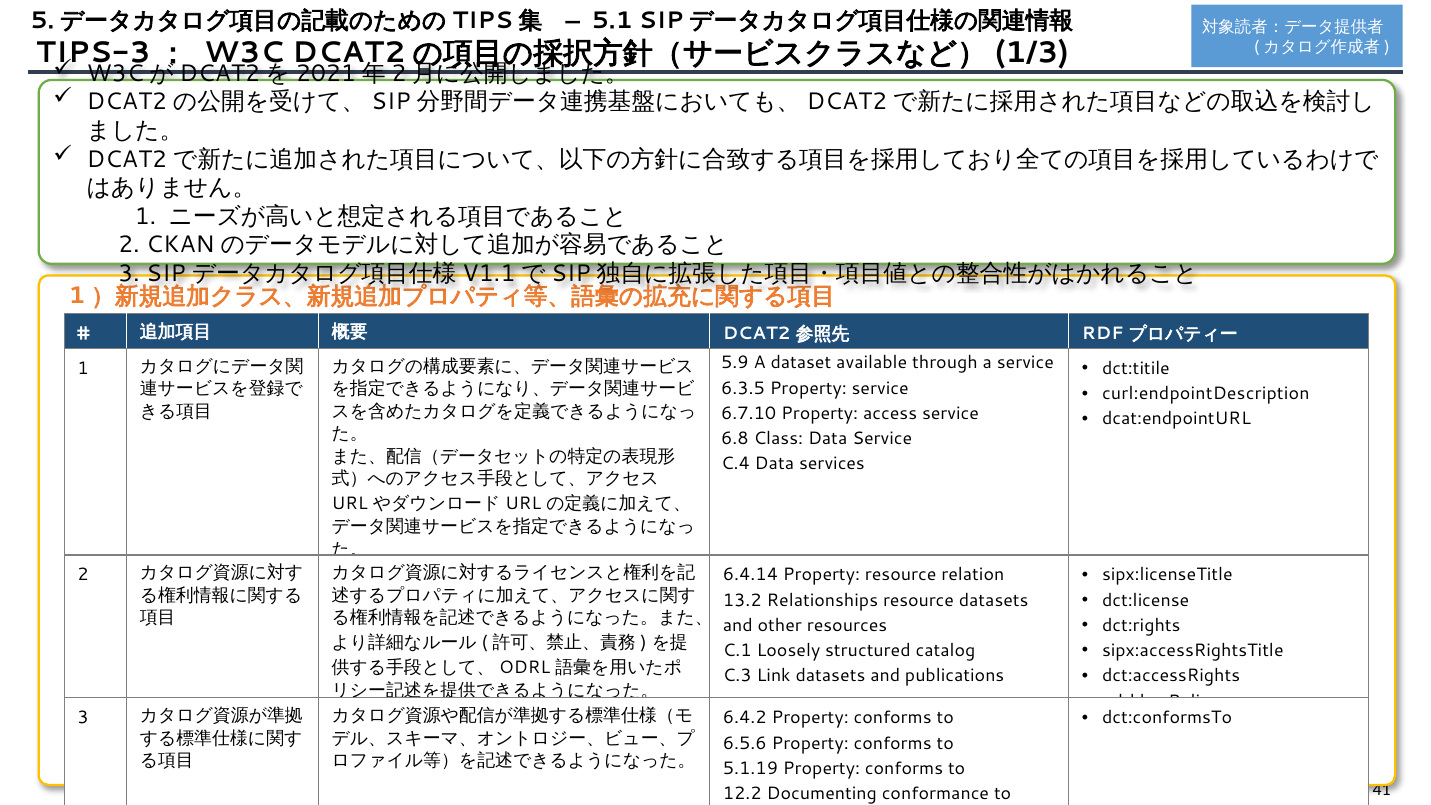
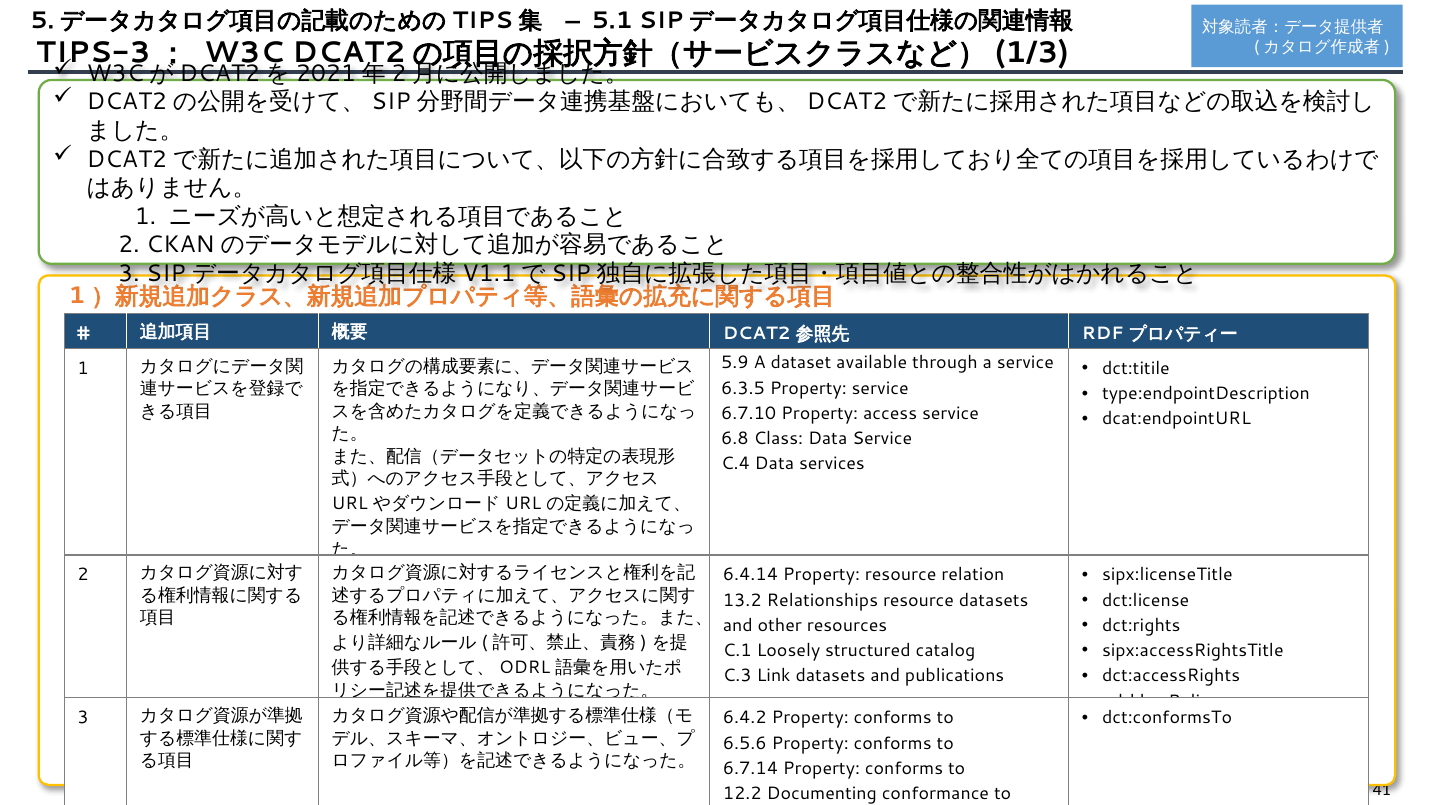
curl:endpointDescription: curl:endpointDescription -> type:endpointDescription (1206, 394)
5.1.19: 5.1.19 -> 6.7.14 (750, 768)
